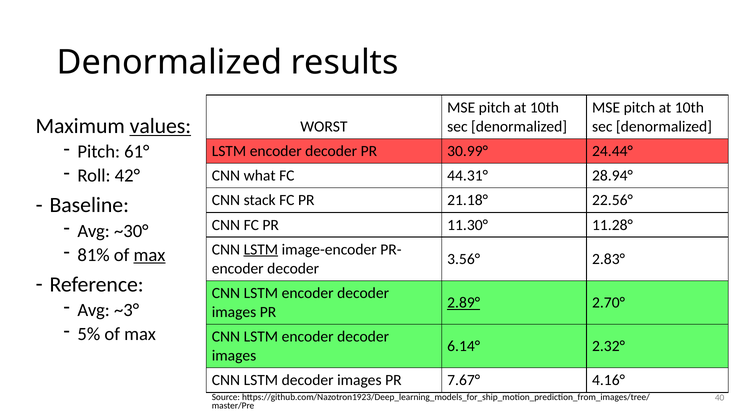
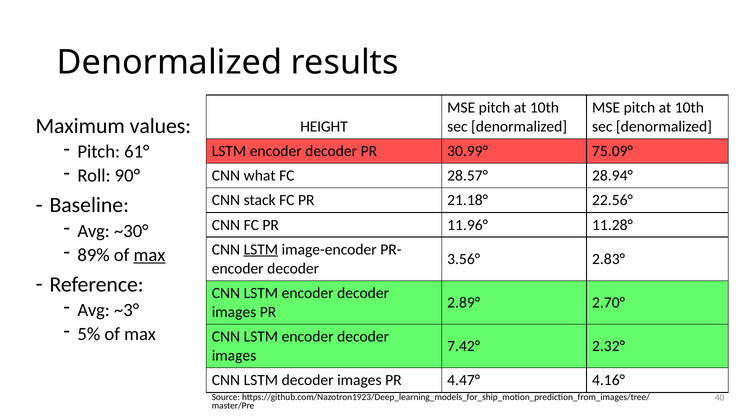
values underline: present -> none (160, 126)
WORST: WORST -> HEIGHT (324, 127)
24.44°: 24.44° -> 75.09° (612, 151)
42°: 42° -> 90° (127, 176)
44.31°: 44.31° -> 28.57° (468, 176)
11.30°: 11.30° -> 11.96° (468, 225)
81%: 81% -> 89% (94, 255)
2.89° underline: present -> none (464, 303)
6.14°: 6.14° -> 7.42° (464, 347)
7.67°: 7.67° -> 4.47° (464, 381)
